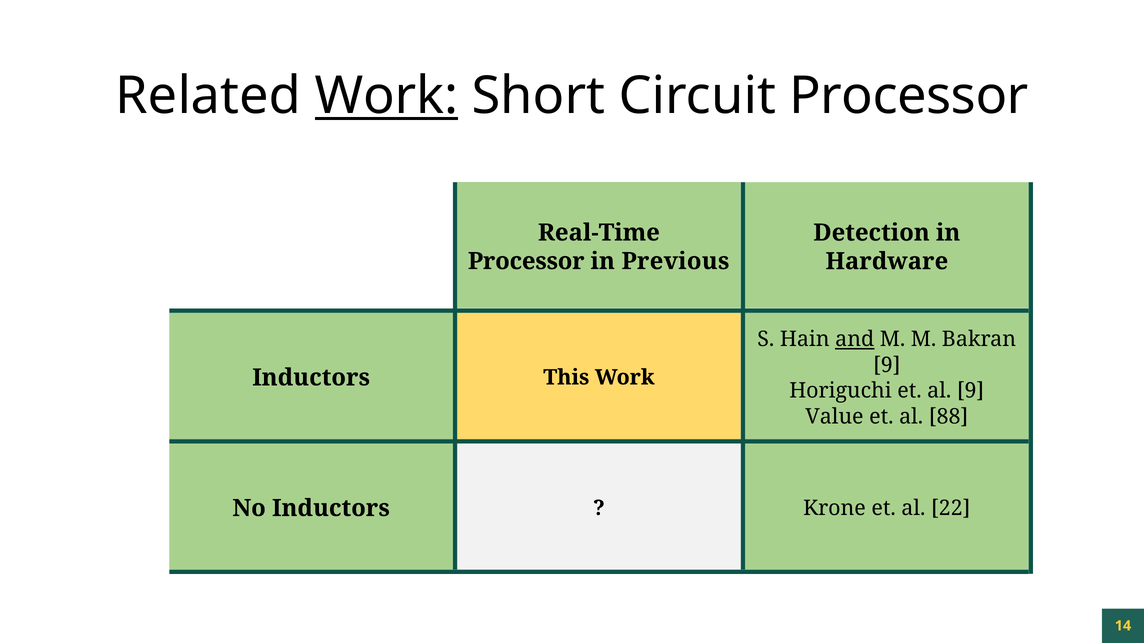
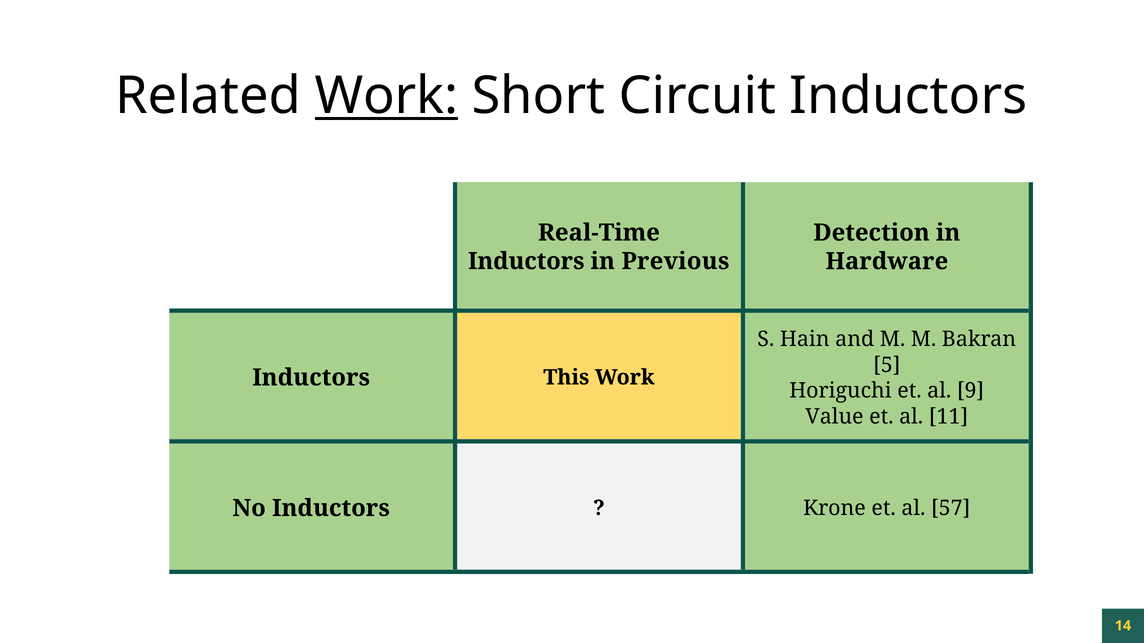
Circuit Processor: Processor -> Inductors (908, 96)
Processor: Processor -> Inductors (526, 261)
and underline: present -> none (855, 340)
9: 9 -> 5 (887, 365)
88: 88 -> 11 (949, 417)
22: 22 -> 57 (951, 508)
